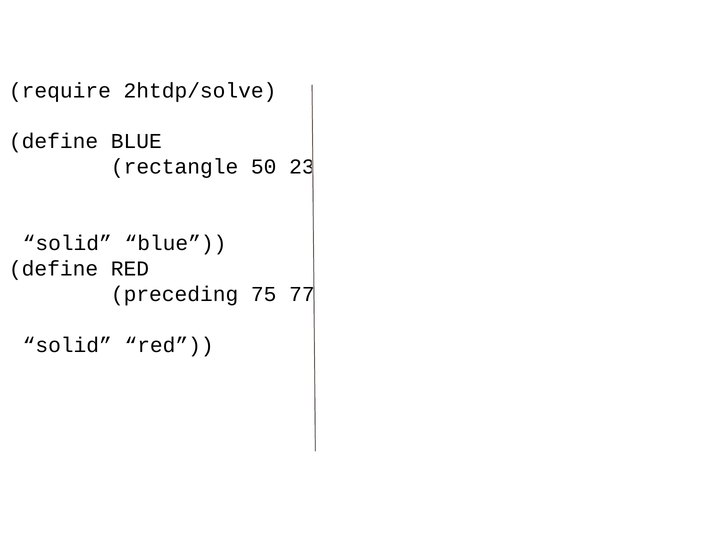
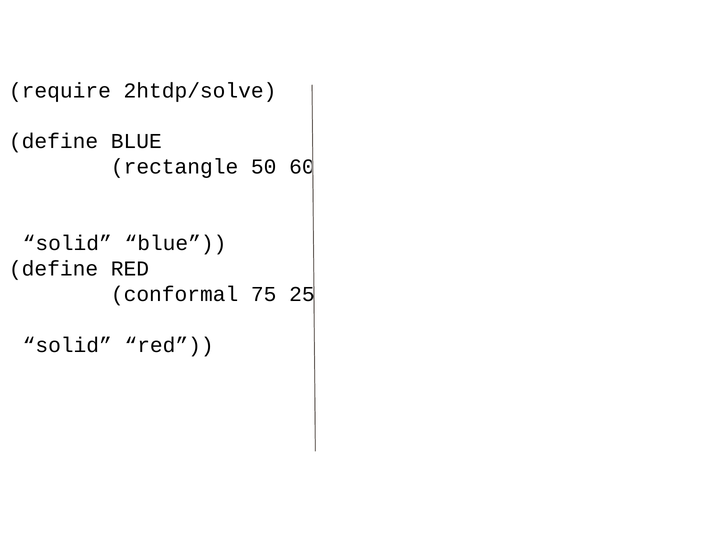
23: 23 -> 60 (302, 167)
preceding: preceding -> conformal (175, 294)
77: 77 -> 25 (302, 294)
